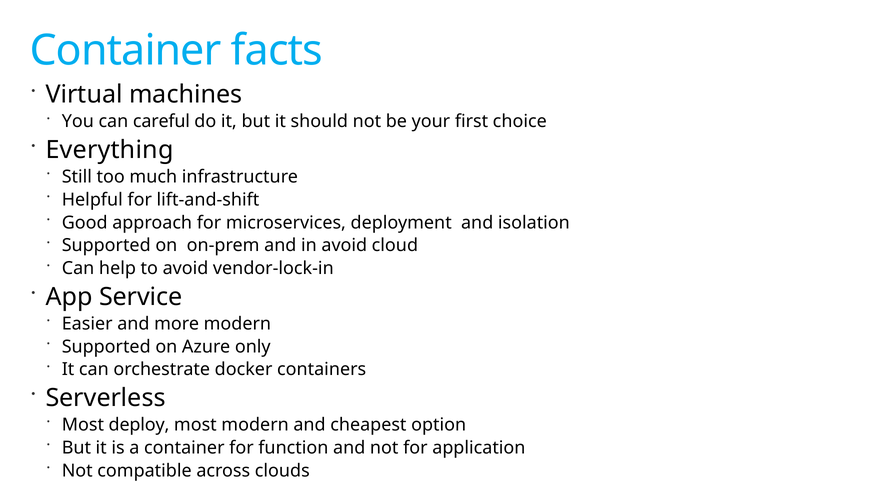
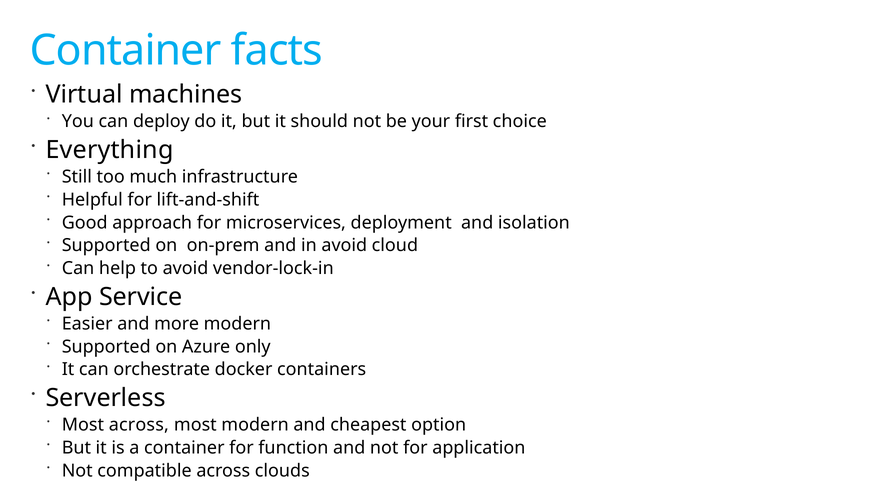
careful: careful -> deploy (161, 121)
Most deploy: deploy -> across (139, 424)
